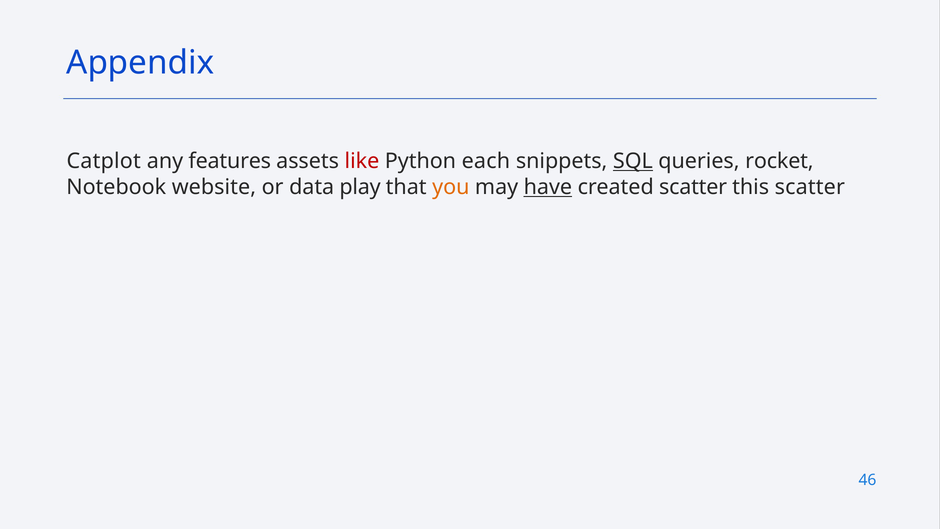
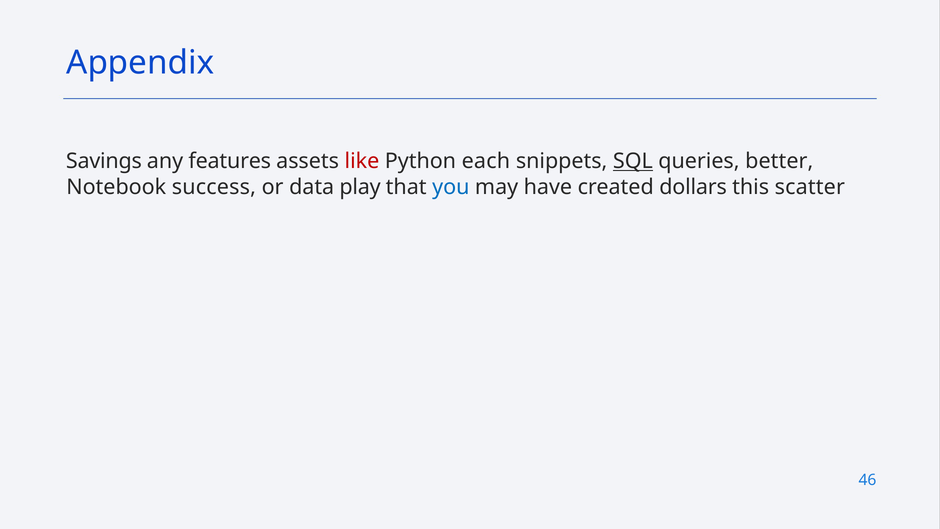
Catplot: Catplot -> Savings (104, 161)
rocket: rocket -> better (779, 161)
website: website -> success (214, 187)
you colour: orange -> blue (451, 187)
have underline: present -> none (548, 187)
created scatter: scatter -> dollars (693, 187)
